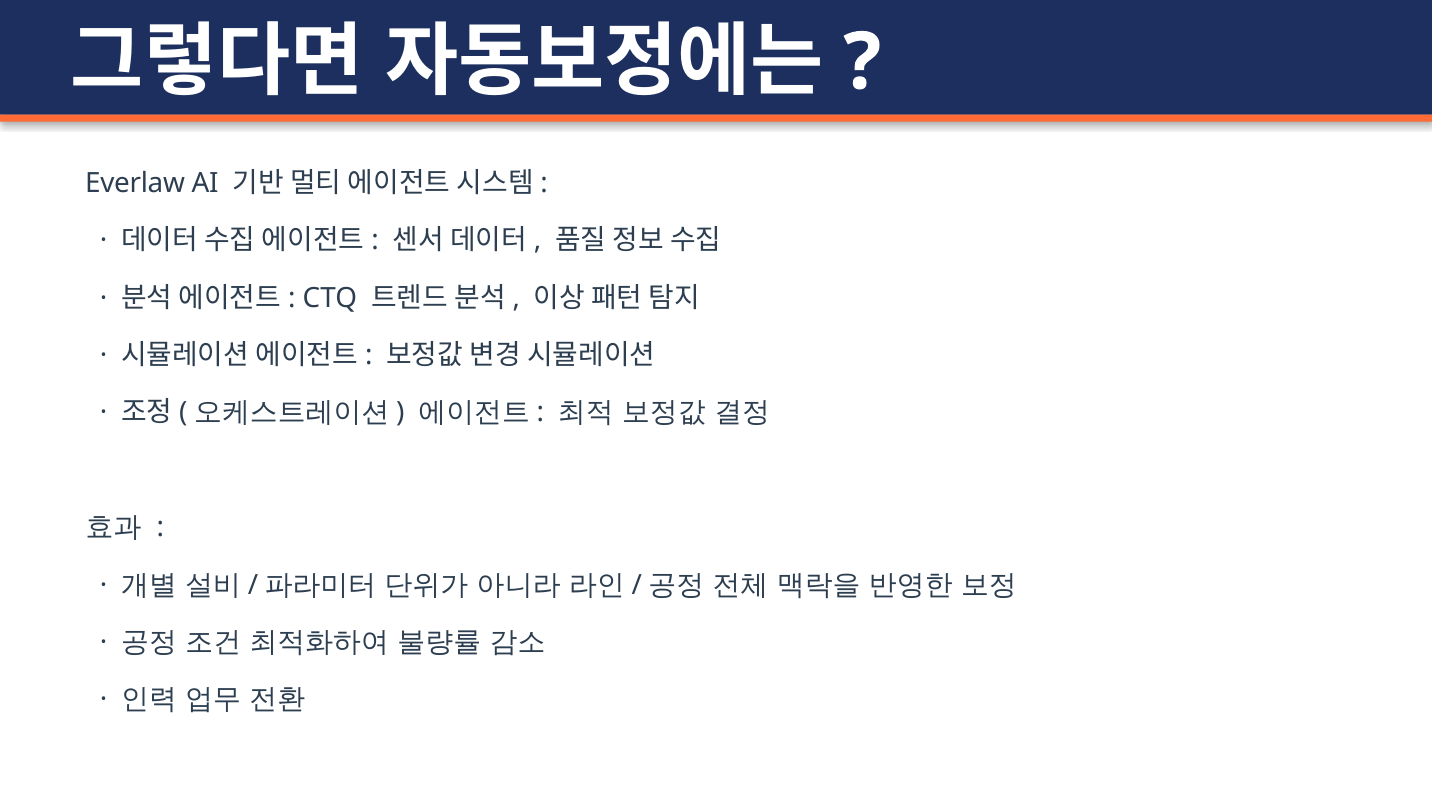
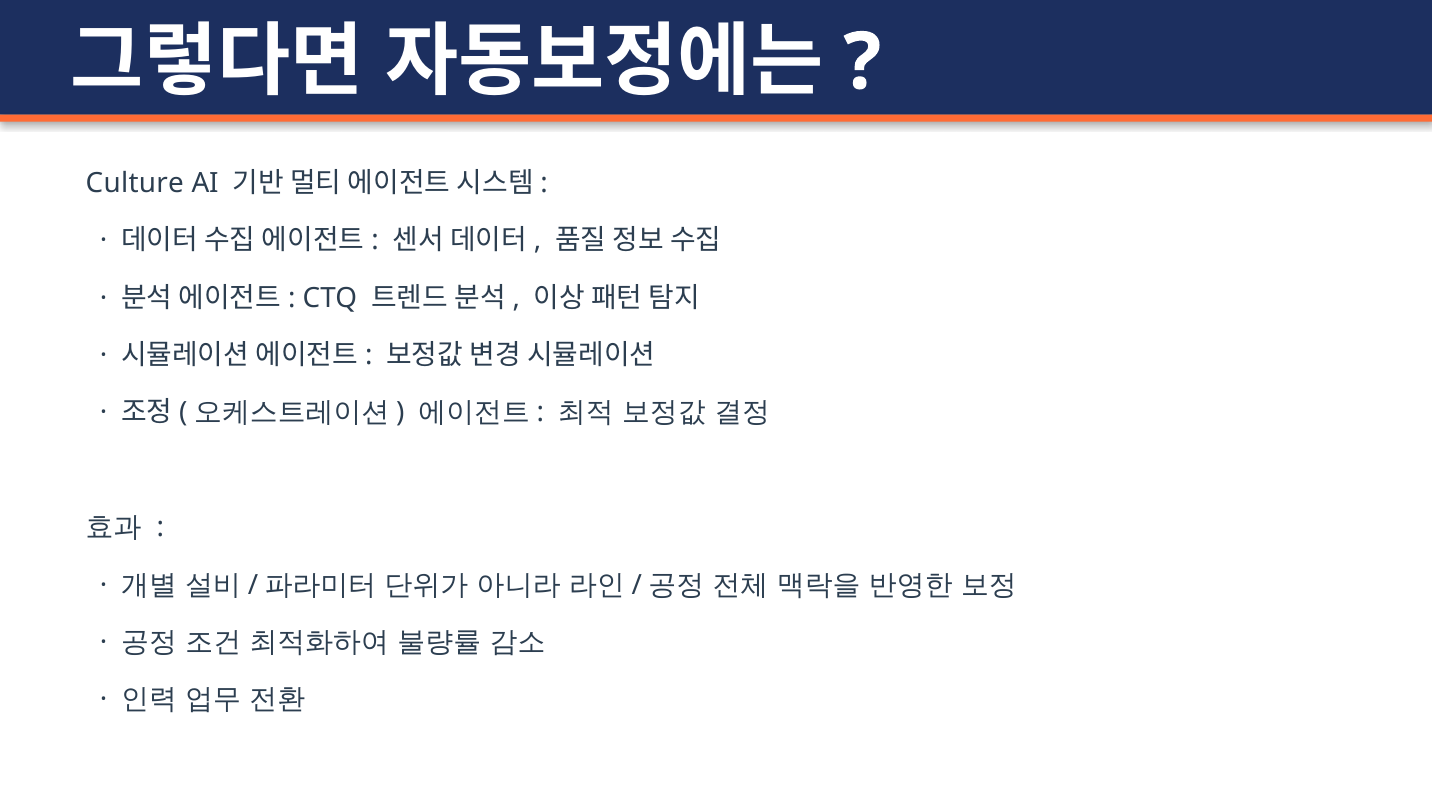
Everlaw: Everlaw -> Culture (135, 183)
